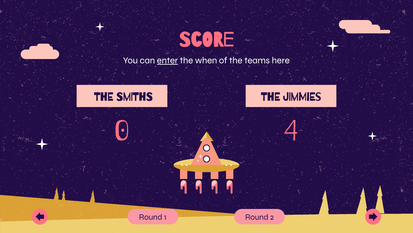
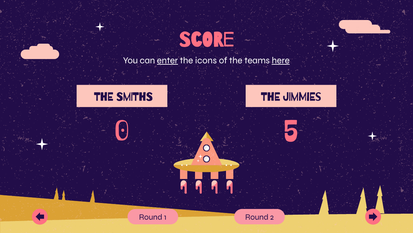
when: when -> icons (206, 60)
here underline: none -> present (281, 60)
4: 4 -> 5 (291, 131)
